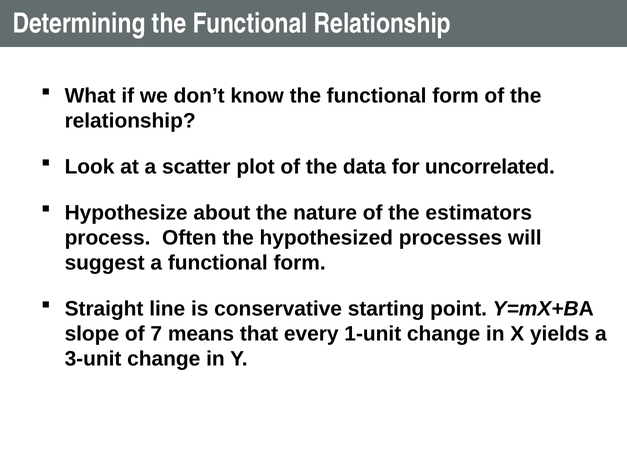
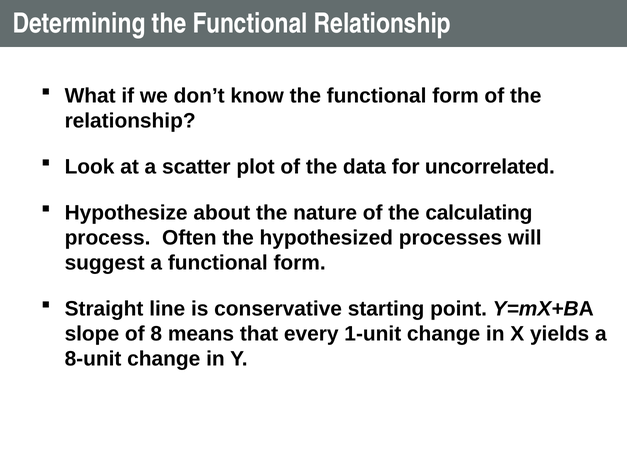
estimators: estimators -> calculating (479, 213)
7: 7 -> 8 (156, 334)
3-unit: 3-unit -> 8-unit (93, 359)
